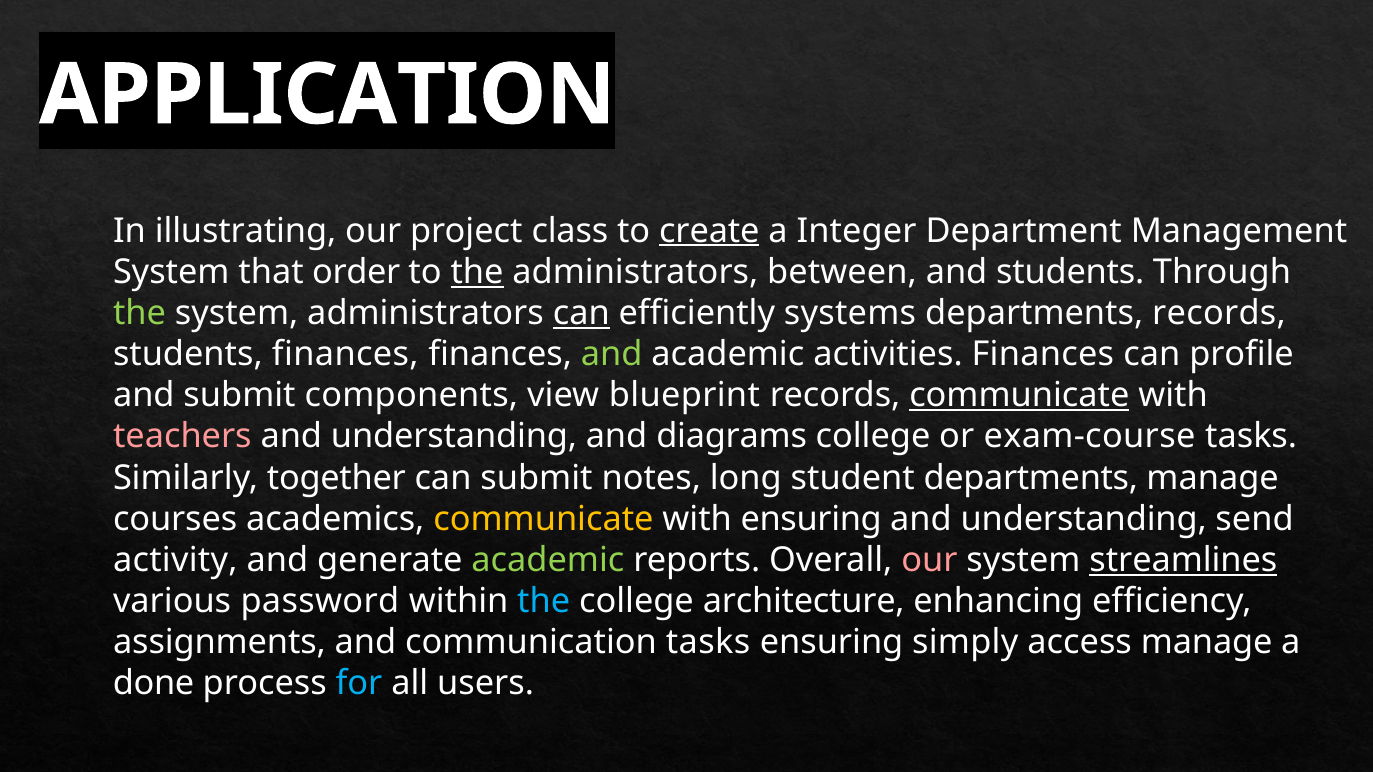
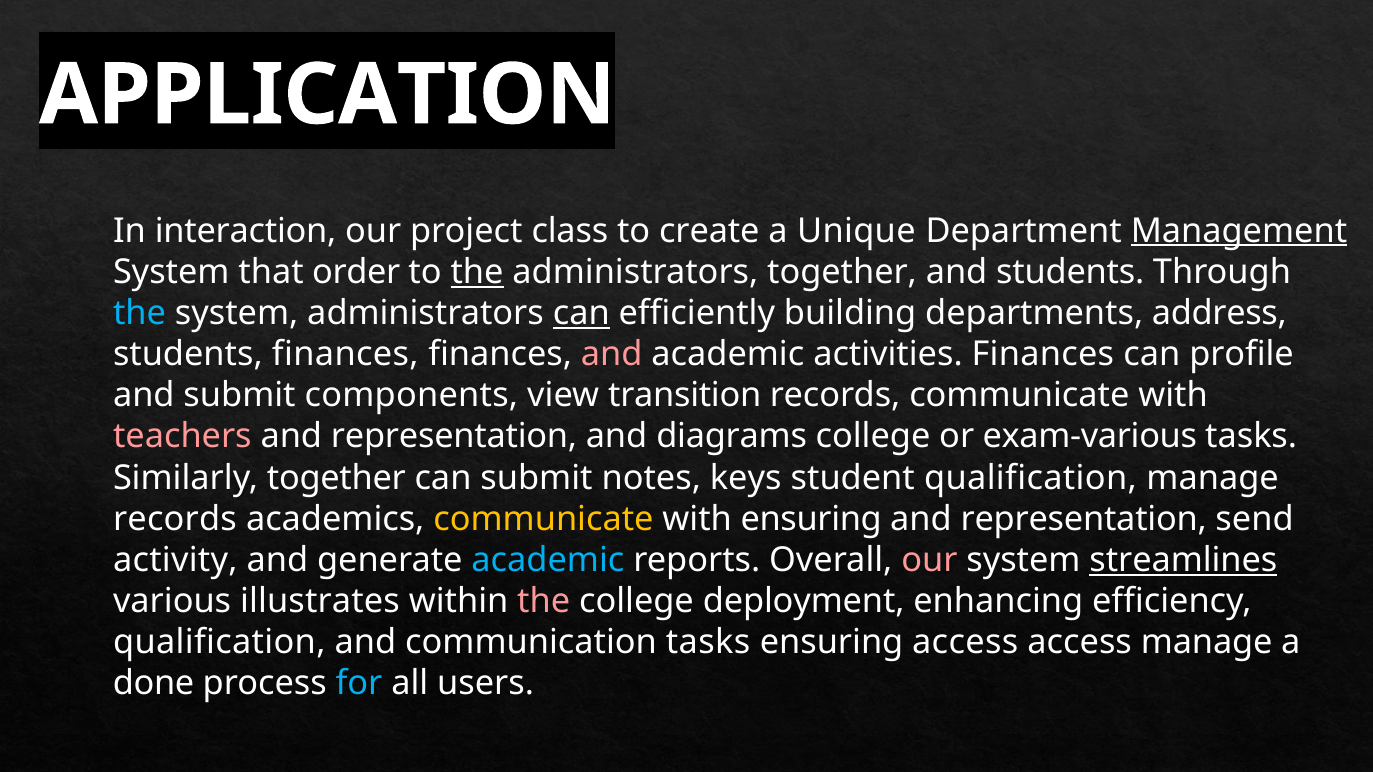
illustrating: illustrating -> interaction (246, 231)
create underline: present -> none (709, 231)
Integer: Integer -> Unique (856, 231)
Management underline: none -> present (1239, 231)
administrators between: between -> together (842, 272)
the colour: light green -> light blue (140, 313)
systems: systems -> building (850, 313)
departments records: records -> address (1219, 313)
and colour: light green -> pink (612, 354)
blueprint: blueprint -> transition (685, 396)
communicate underline: present -> none (1019, 396)
understanding: understanding -> representation (454, 437)
exam-course: exam-course -> exam-various (1090, 437)
long: long -> keys (746, 478)
student departments: departments -> qualification (1030, 478)
courses: courses -> records (175, 519)
understanding: understanding -> representation (1084, 519)
academic colour: light green -> light blue (548, 560)
password: password -> illustrates (320, 601)
the colour: light blue -> pink (544, 601)
architecture: architecture -> deployment (804, 601)
assignments: assignments -> qualification (219, 643)
ensuring simply: simply -> access (965, 643)
